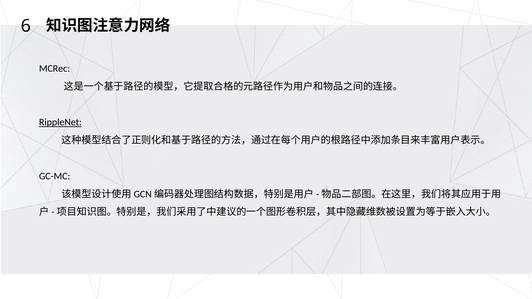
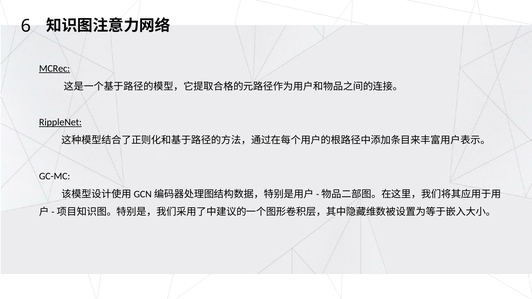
MCRec underline: none -> present (55, 69)
